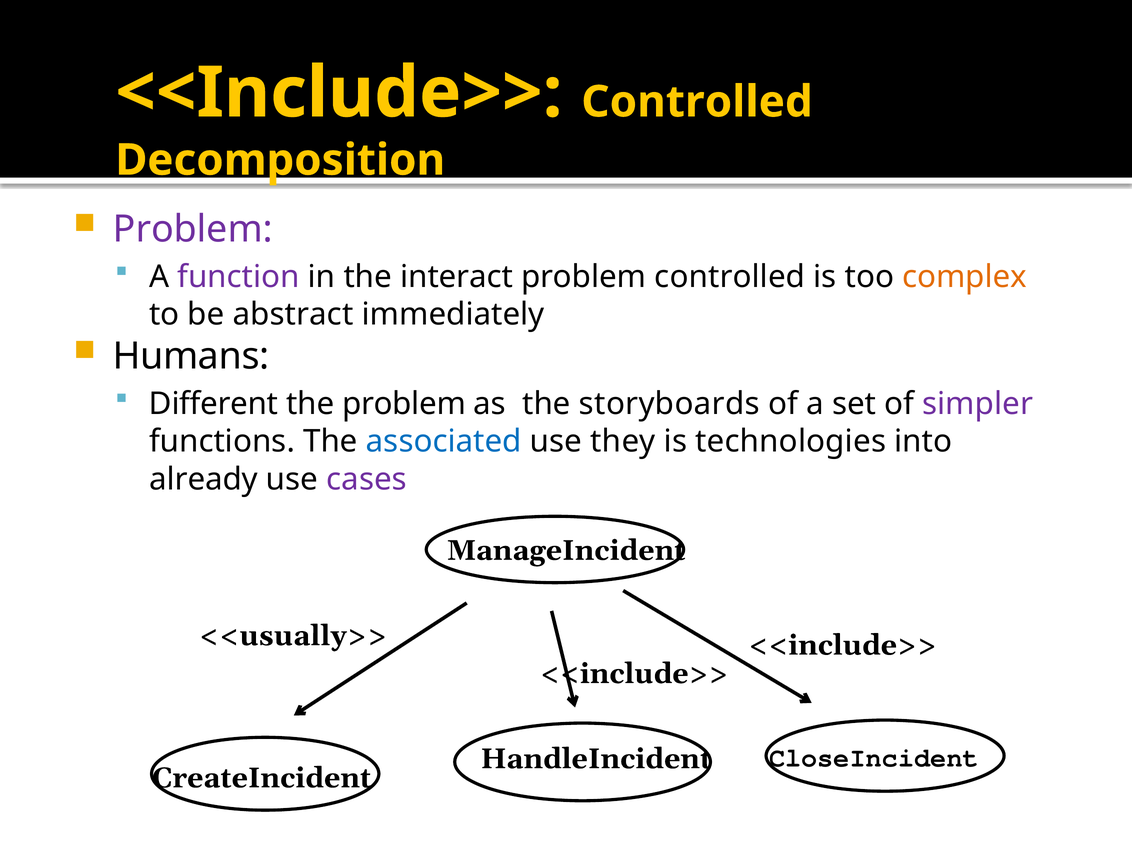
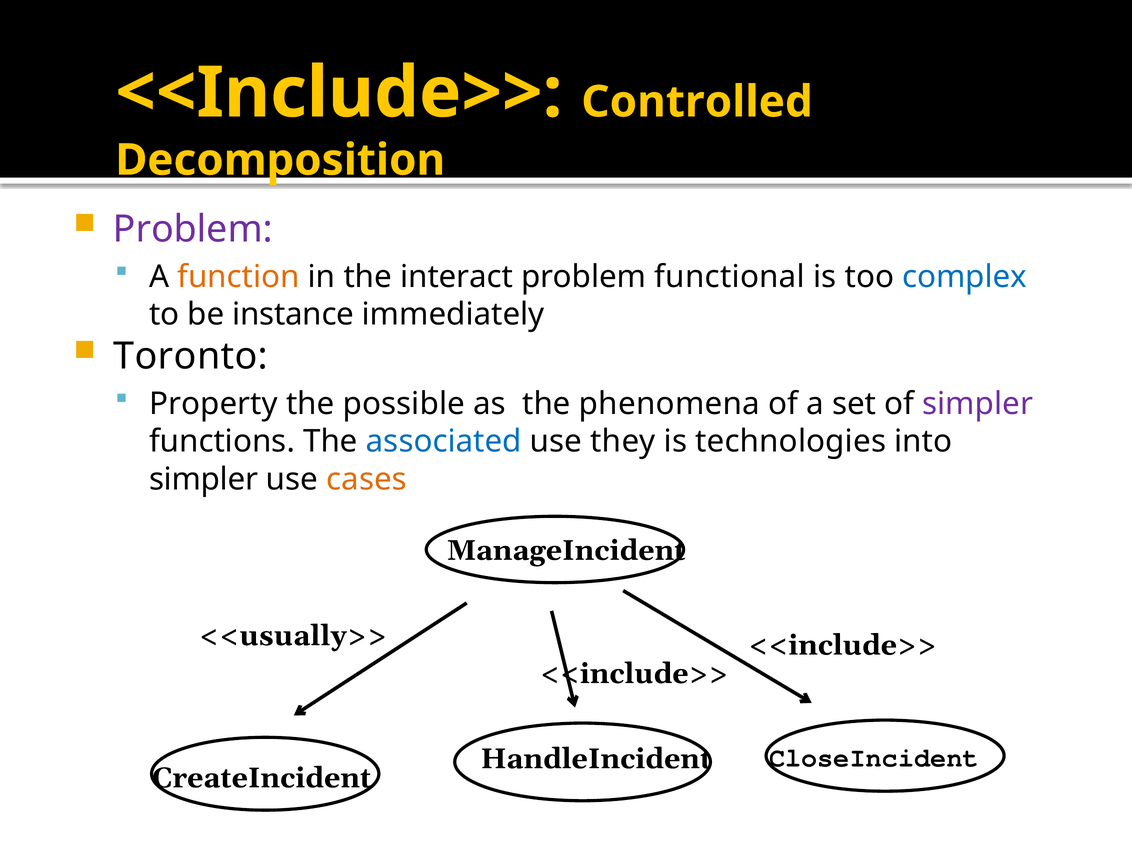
function colour: purple -> orange (239, 277)
problem controlled: controlled -> functional (730, 277)
complex colour: orange -> blue (965, 277)
abstract: abstract -> instance (293, 314)
Humans: Humans -> Toronto (191, 356)
Different: Different -> Property (213, 403)
the problem: problem -> possible (404, 403)
storyboards: storyboards -> phenomena (669, 403)
already: already -> simpler (204, 479)
cases colour: purple -> orange (367, 479)
